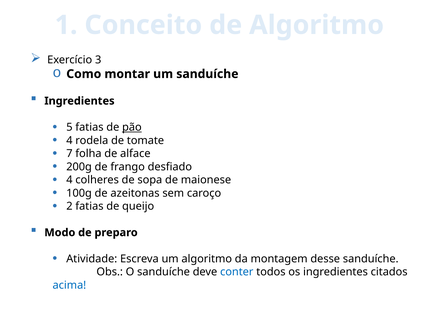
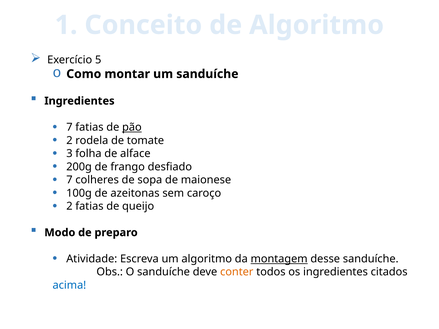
3: 3 -> 5 (98, 60)
5: 5 -> 7 (69, 127)
4: 4 -> 2 (69, 141)
7: 7 -> 3 (69, 154)
4: 4 -> 7 (69, 180)
montagem underline: none -> present (279, 259)
conter colour: blue -> orange (237, 272)
